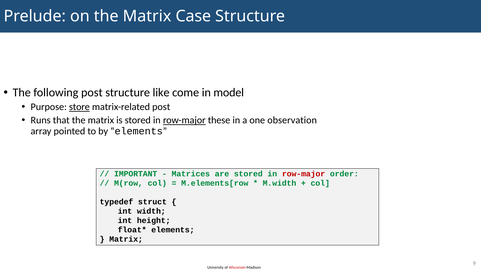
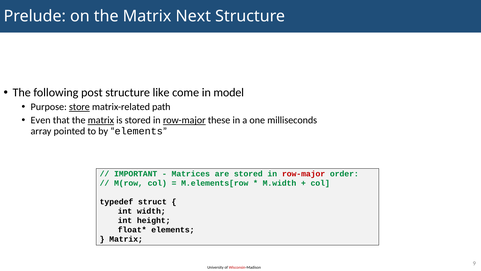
Case: Case -> Next (193, 16)
matrix-related post: post -> path (161, 107)
Runs: Runs -> Even (41, 120)
matrix underline: none -> present (101, 120)
observation: observation -> milliseconds (292, 120)
